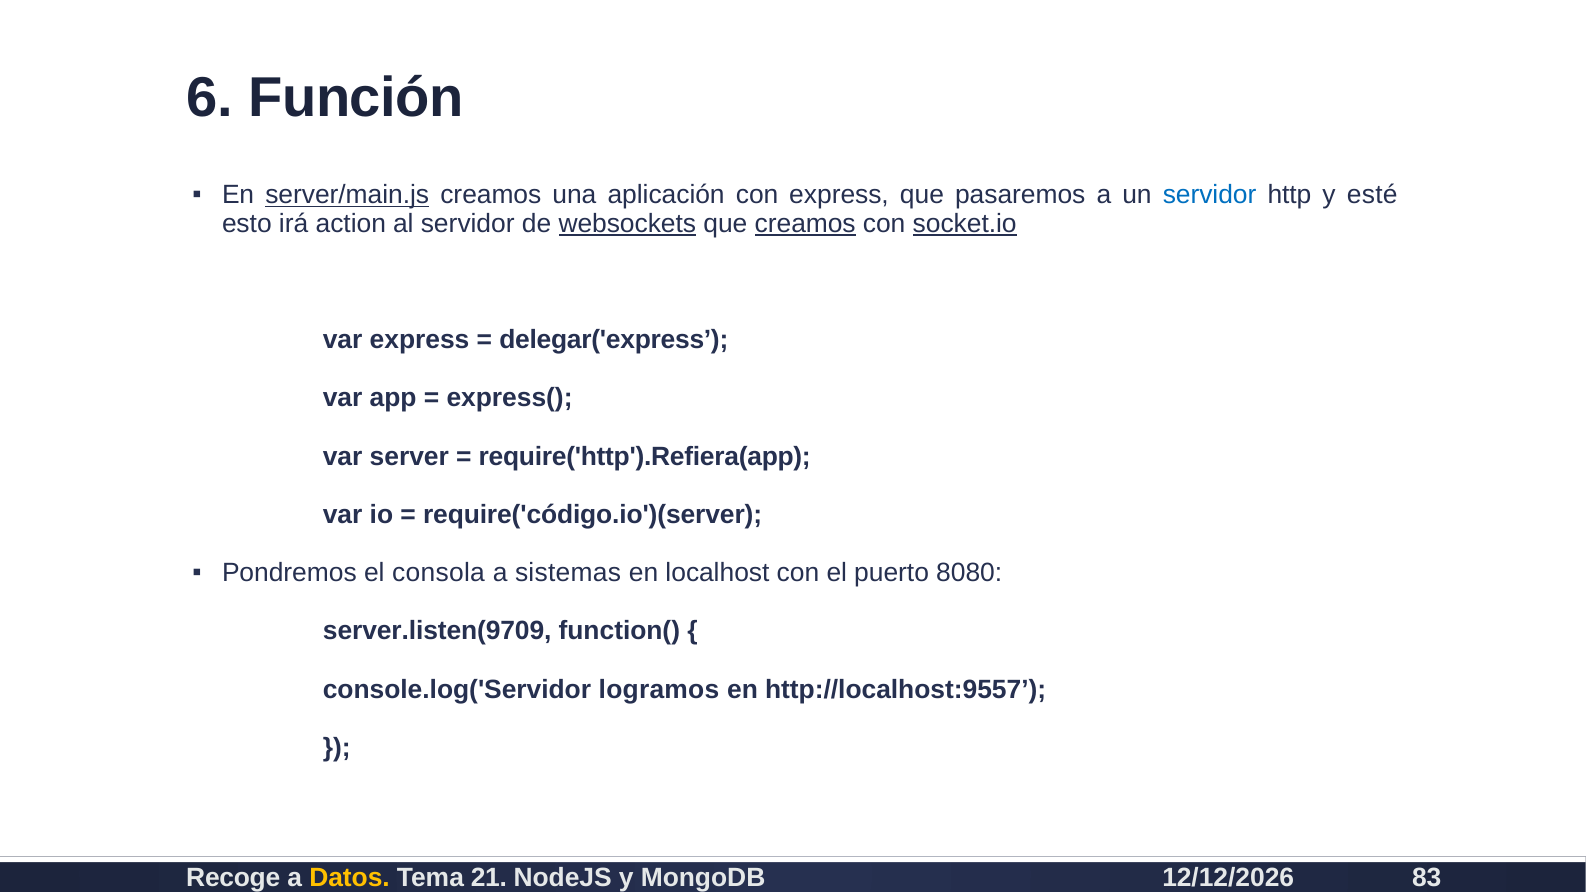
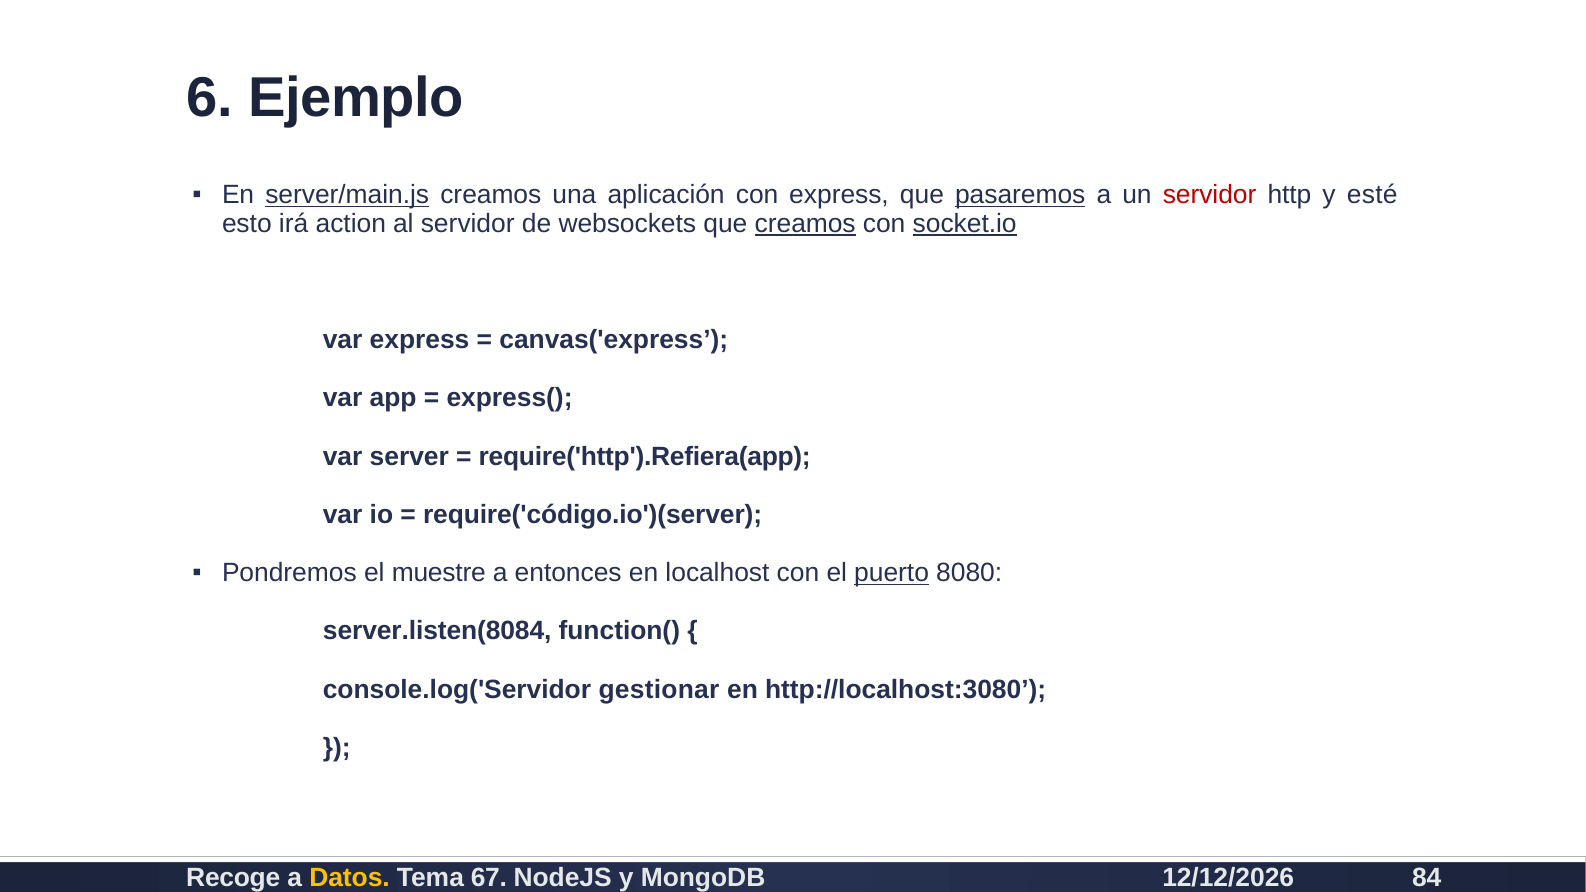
Función: Función -> Ejemplo (356, 98)
pasaremos underline: none -> present (1020, 195)
servidor colour: blue -> red (1210, 195)
websockets underline: present -> none (627, 224)
delegar('express: delegar('express -> canvas('express (614, 340)
consola: consola -> muestre (439, 573)
sistemas: sistemas -> entonces (568, 573)
puerto underline: none -> present (892, 573)
server.listen(9709: server.listen(9709 -> server.listen(8084 (437, 631)
logramos: logramos -> gestionar (659, 690)
http://localhost:9557: http://localhost:9557 -> http://localhost:3080 (906, 690)
21: 21 -> 67 (489, 878)
83: 83 -> 84 (1427, 878)
